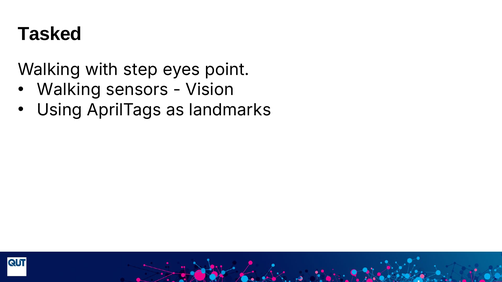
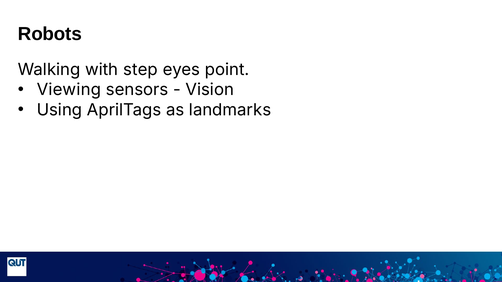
Tasked: Tasked -> Robots (50, 34)
Walking: Walking -> Viewing (69, 90)
